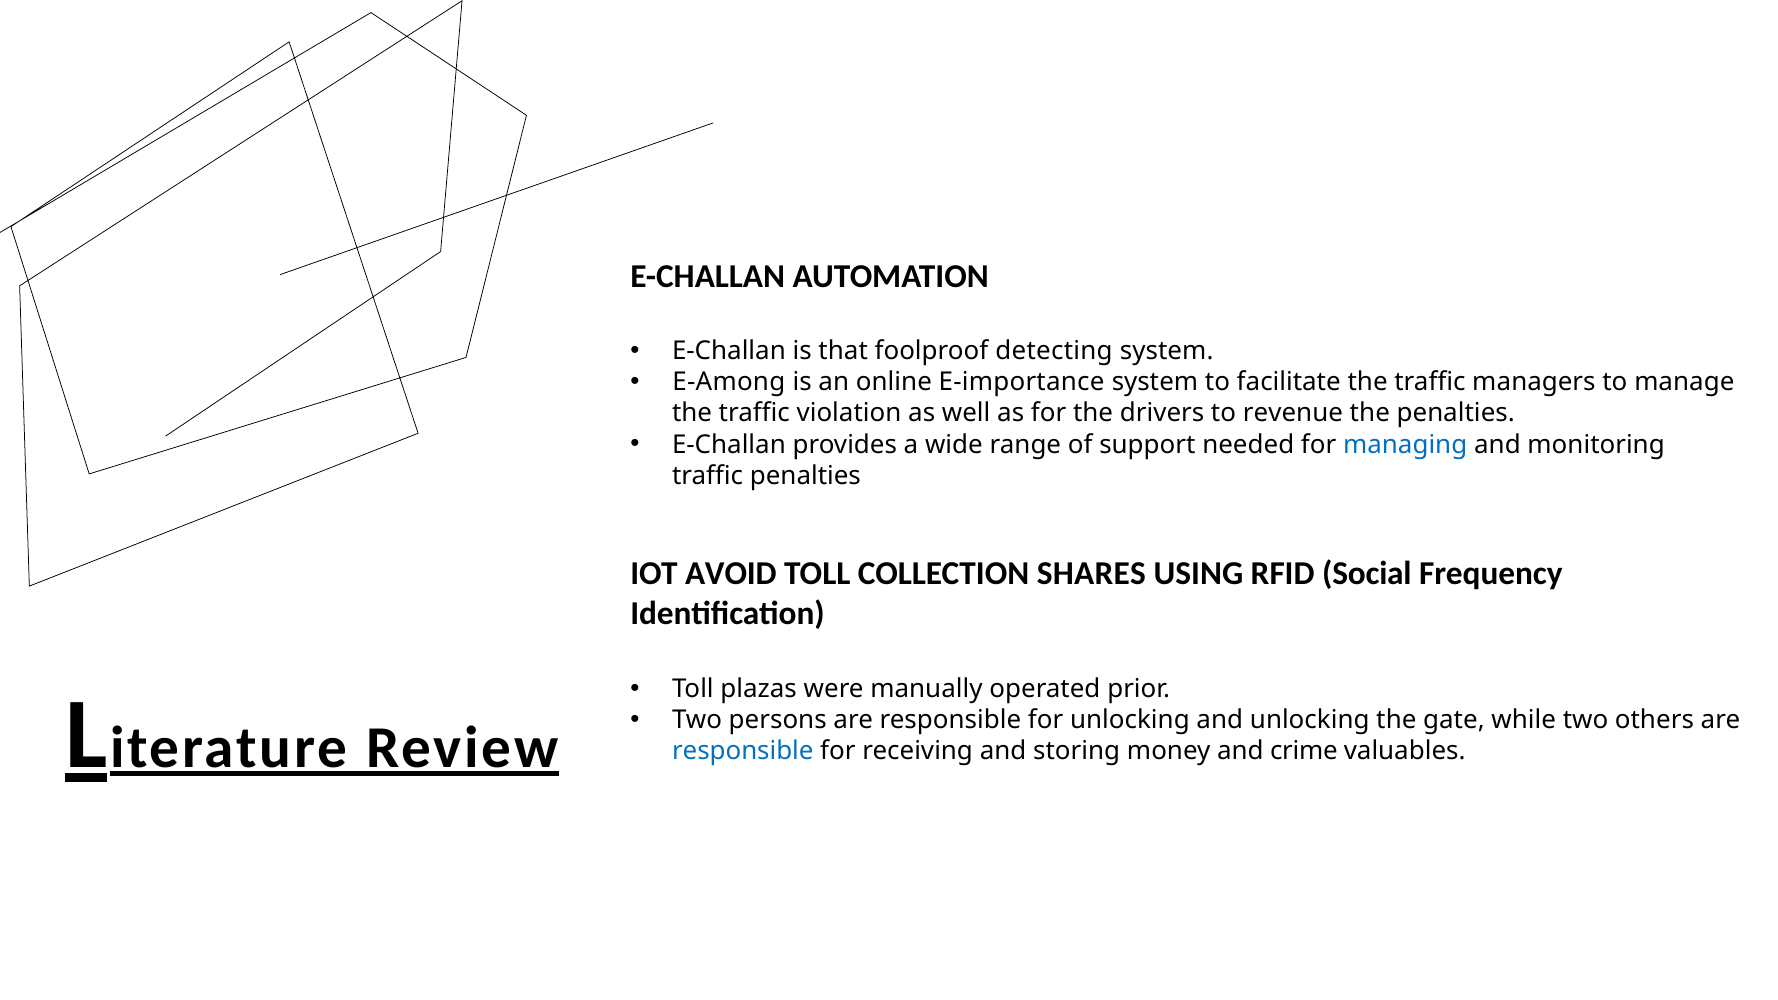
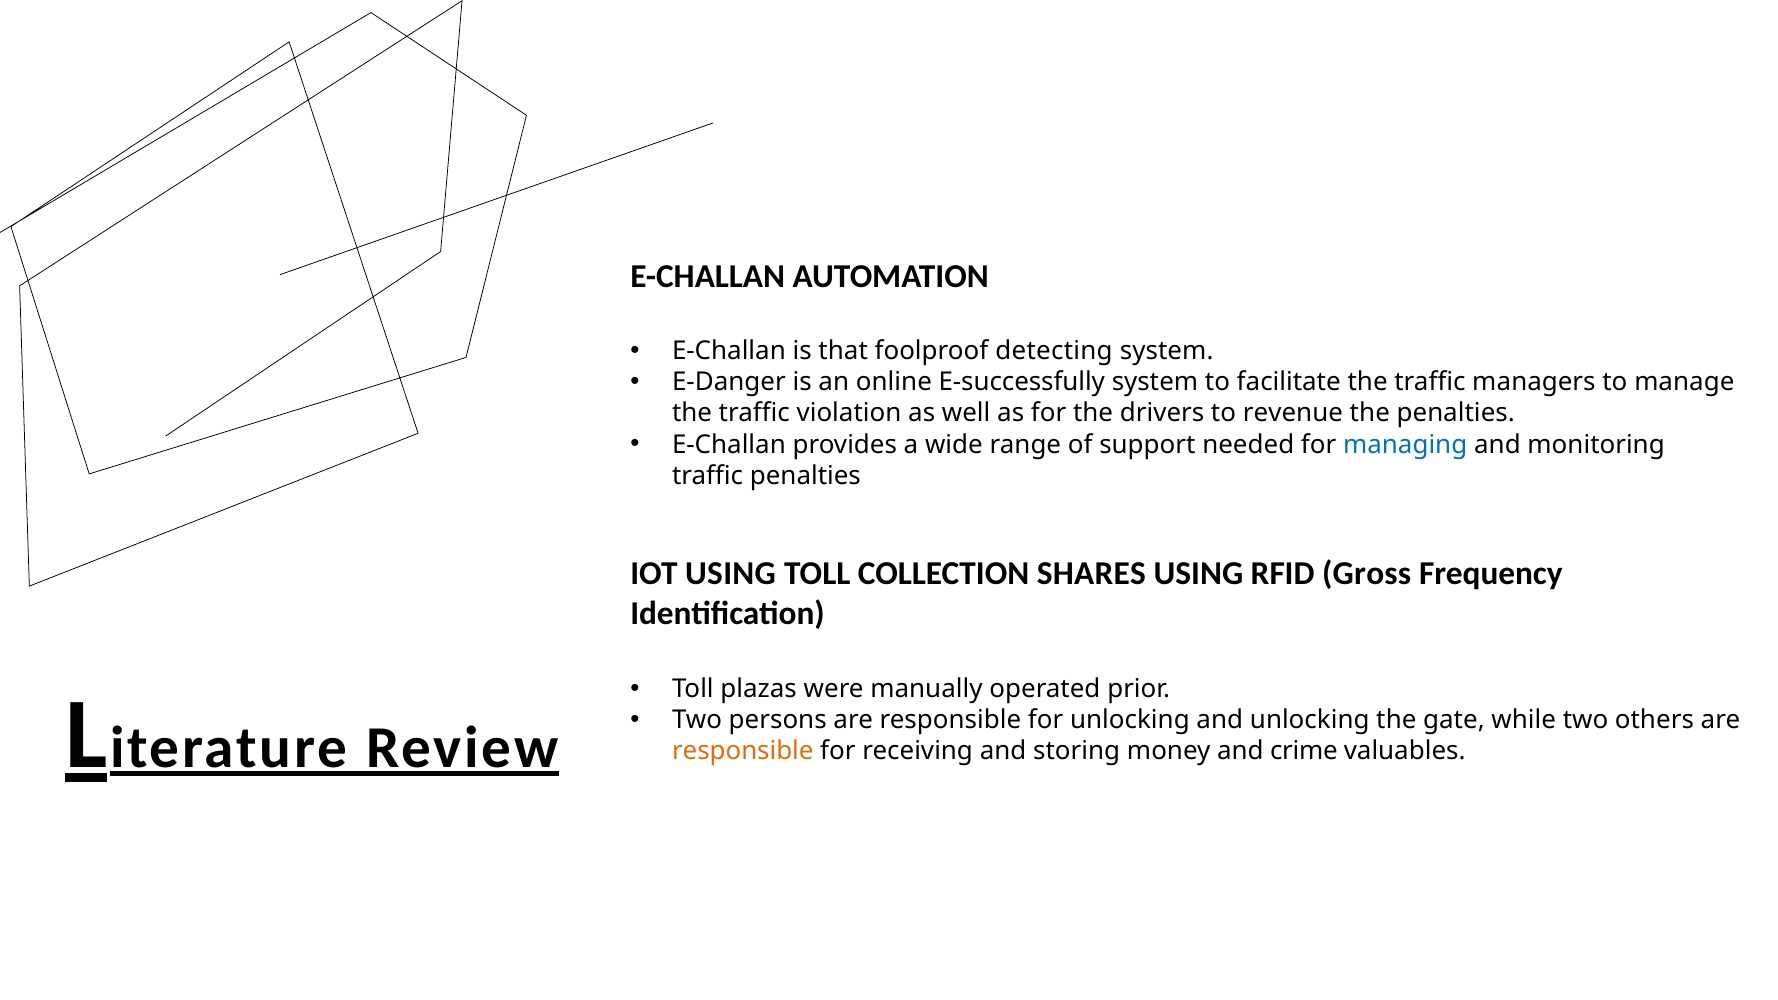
E-Among: E-Among -> E-Danger (729, 382)
E-importance: E-importance -> E-successfully (1022, 382)
IOT AVOID: AVOID -> USING (731, 574)
Social: Social -> Gross (1367, 574)
responsible colour: blue -> orange (743, 751)
